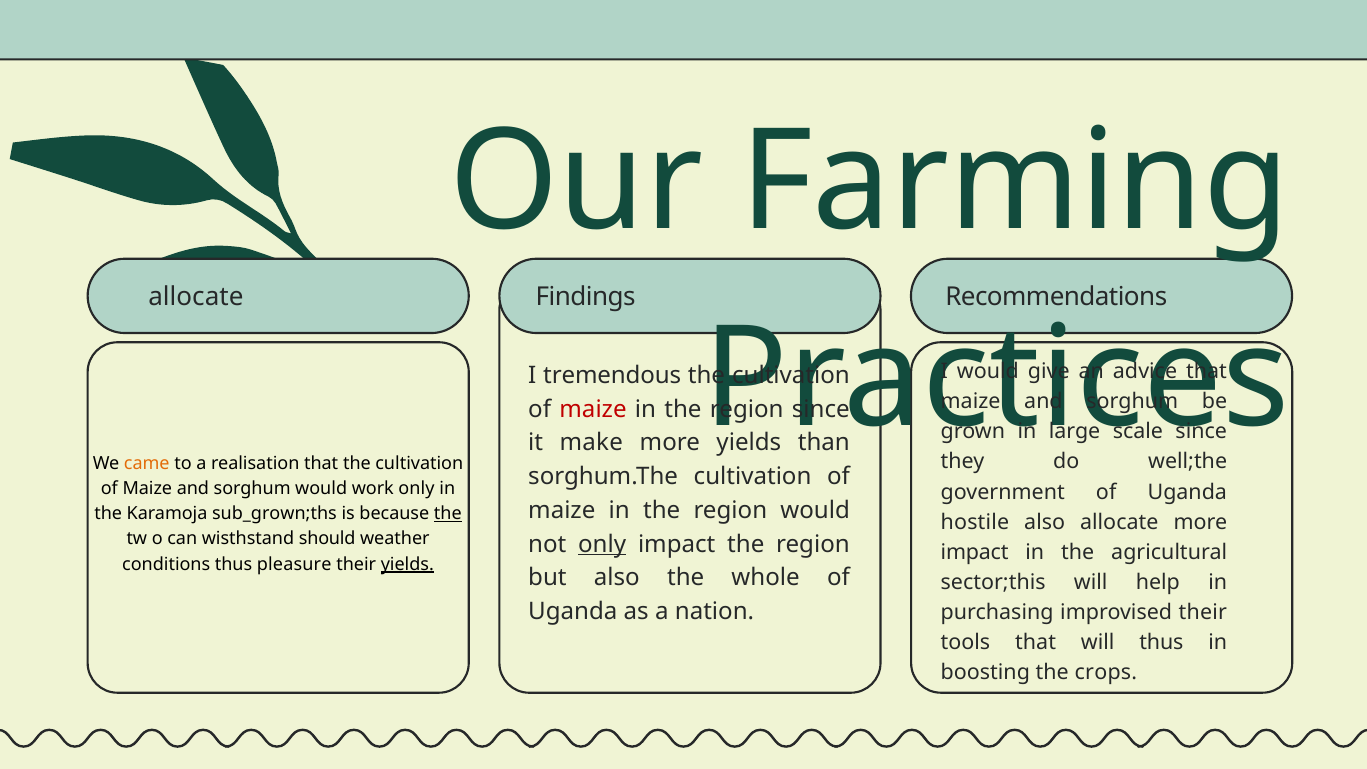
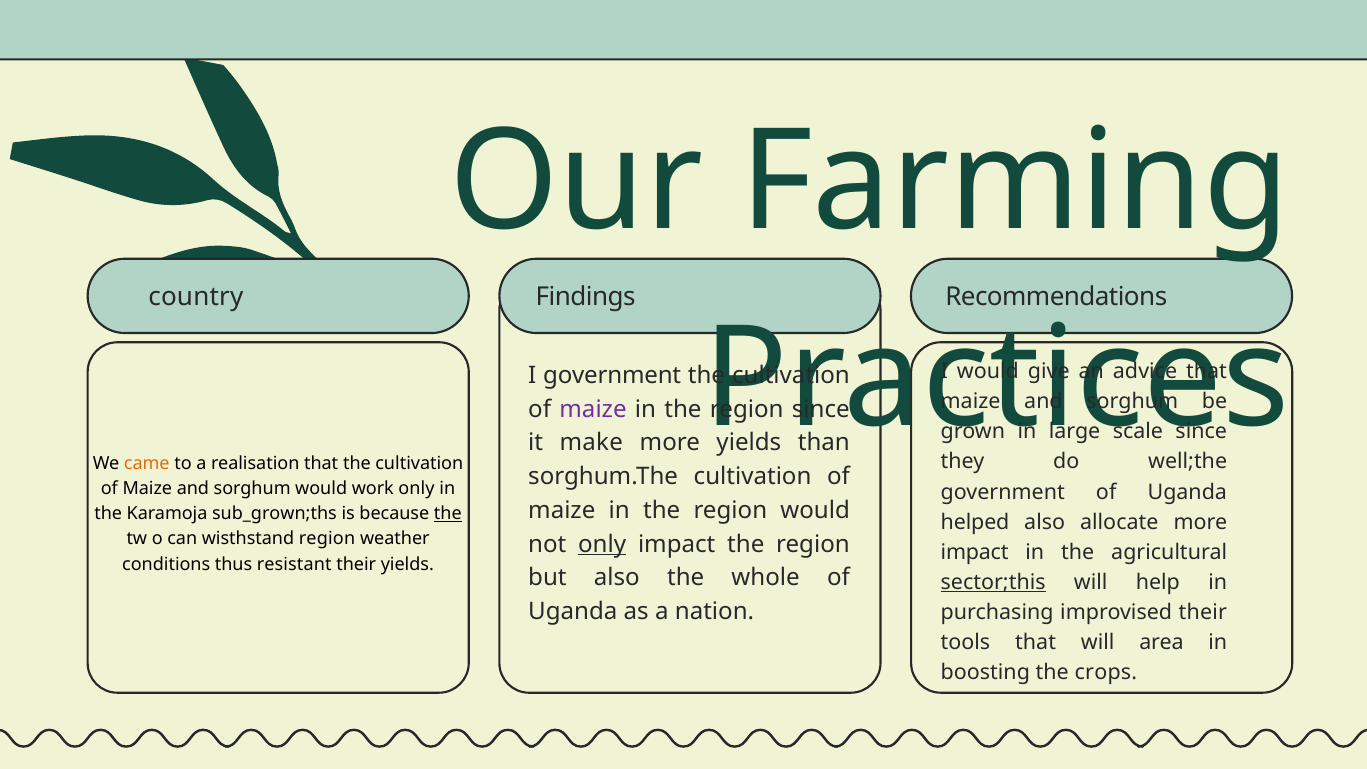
allocate: allocate -> country (196, 297)
I tremendous: tremendous -> government (612, 375)
maize colour: red -> purple (593, 409)
hostile: hostile -> helped (975, 522)
wisthstand should: should -> region (327, 539)
pleasure: pleasure -> resistant (294, 564)
yields underline: present -> none (407, 564)
sector;this underline: none -> present (993, 582)
will thus: thus -> area (1161, 642)
